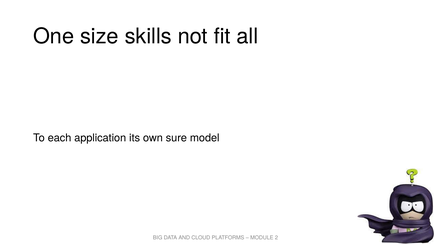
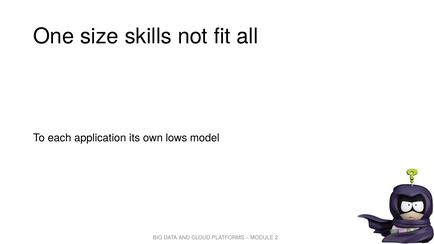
sure: sure -> lows (176, 138)
